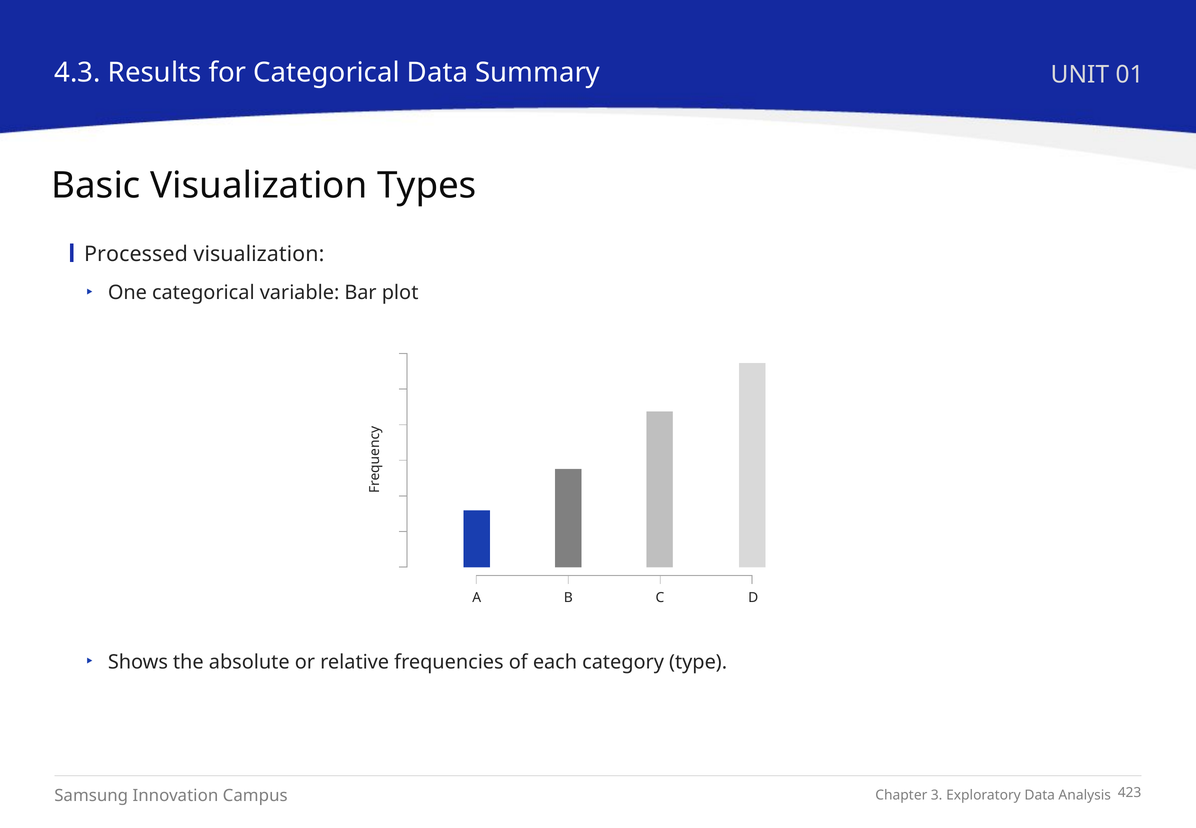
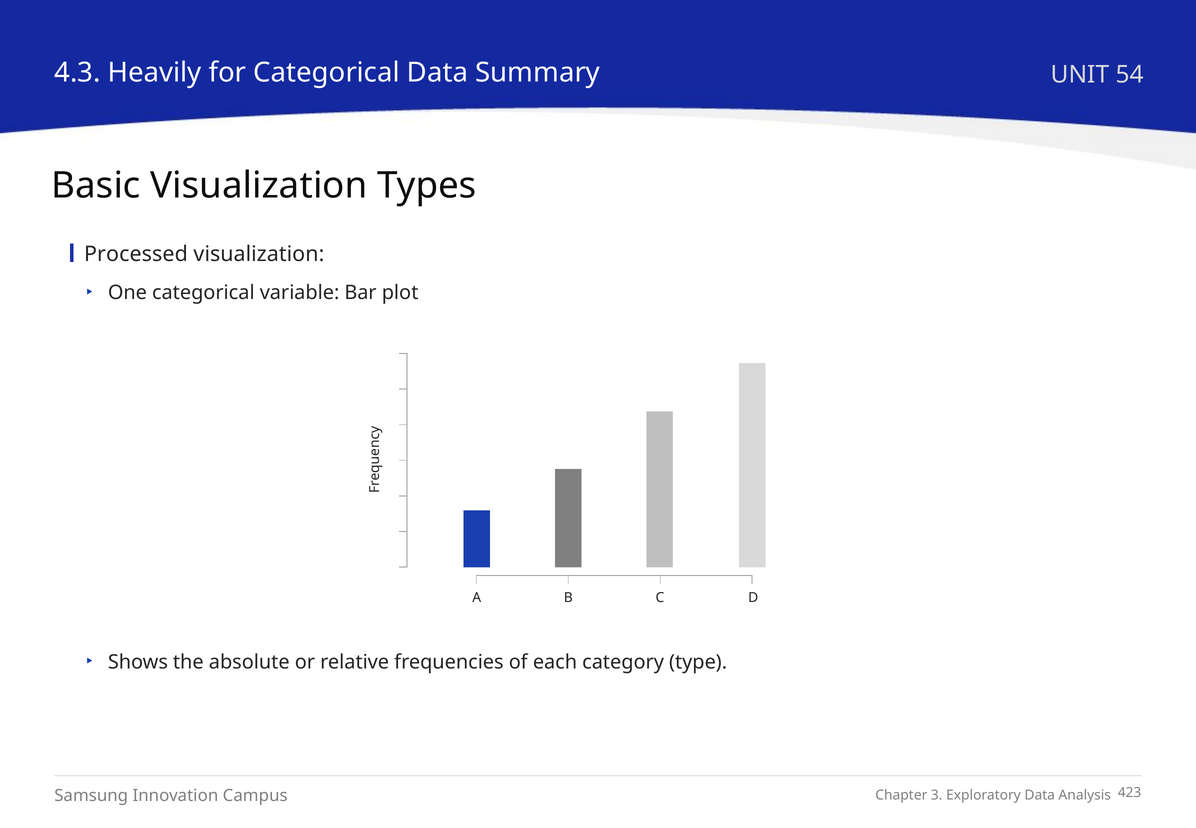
Results: Results -> Heavily (155, 73)
01: 01 -> 54 (1130, 74)
